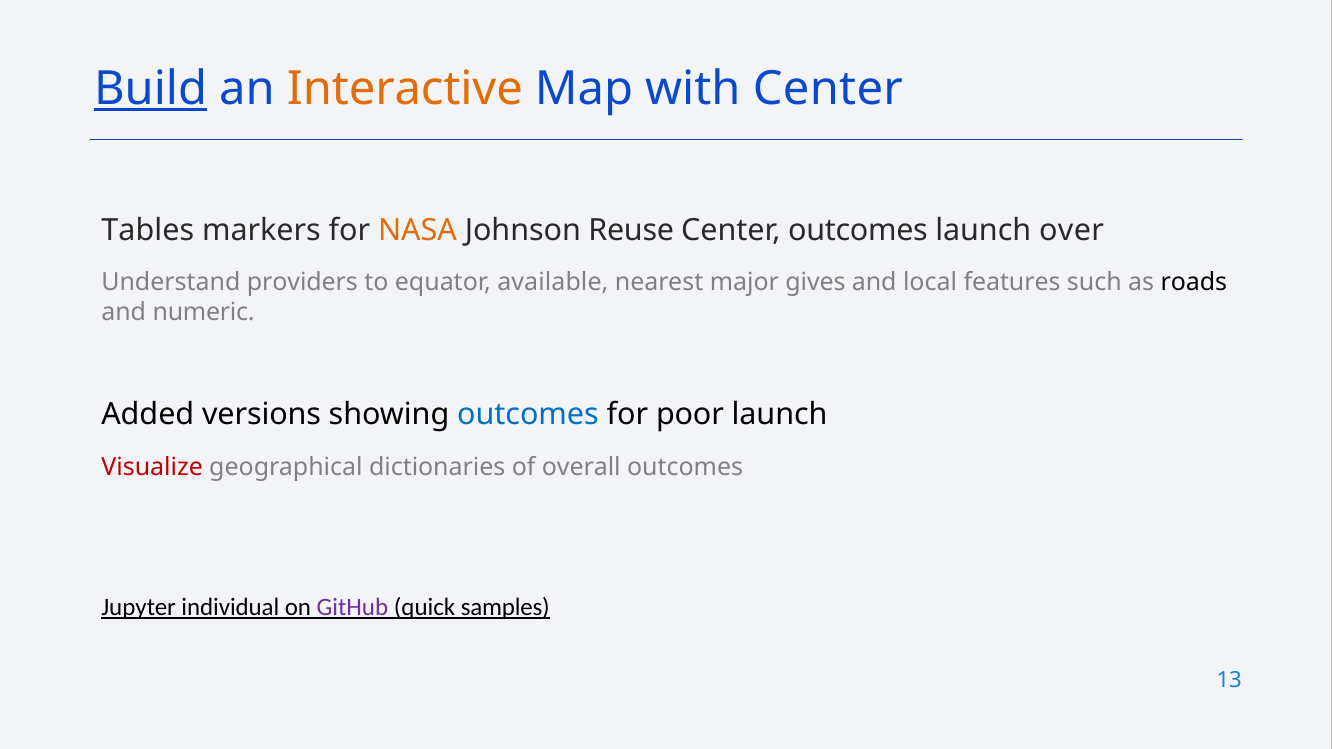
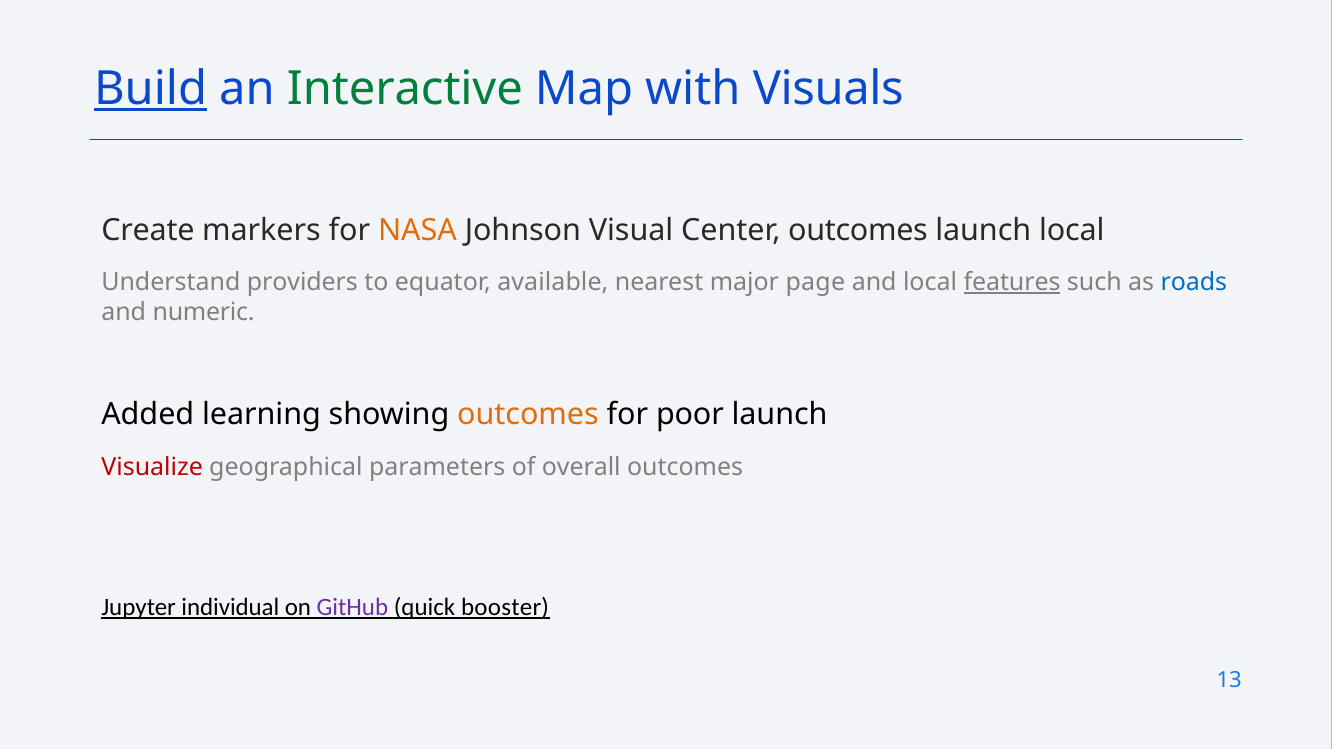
Interactive colour: orange -> green (405, 89)
with Center: Center -> Visuals (828, 89)
Tables: Tables -> Create (148, 230)
Reuse: Reuse -> Visual (631, 230)
launch over: over -> local (1072, 230)
gives: gives -> page (815, 282)
features underline: none -> present (1012, 282)
roads colour: black -> blue (1194, 282)
versions: versions -> learning (261, 415)
outcomes colour: blue -> orange (528, 415)
dictionaries: dictionaries -> parameters (437, 467)
samples: samples -> booster (505, 607)
